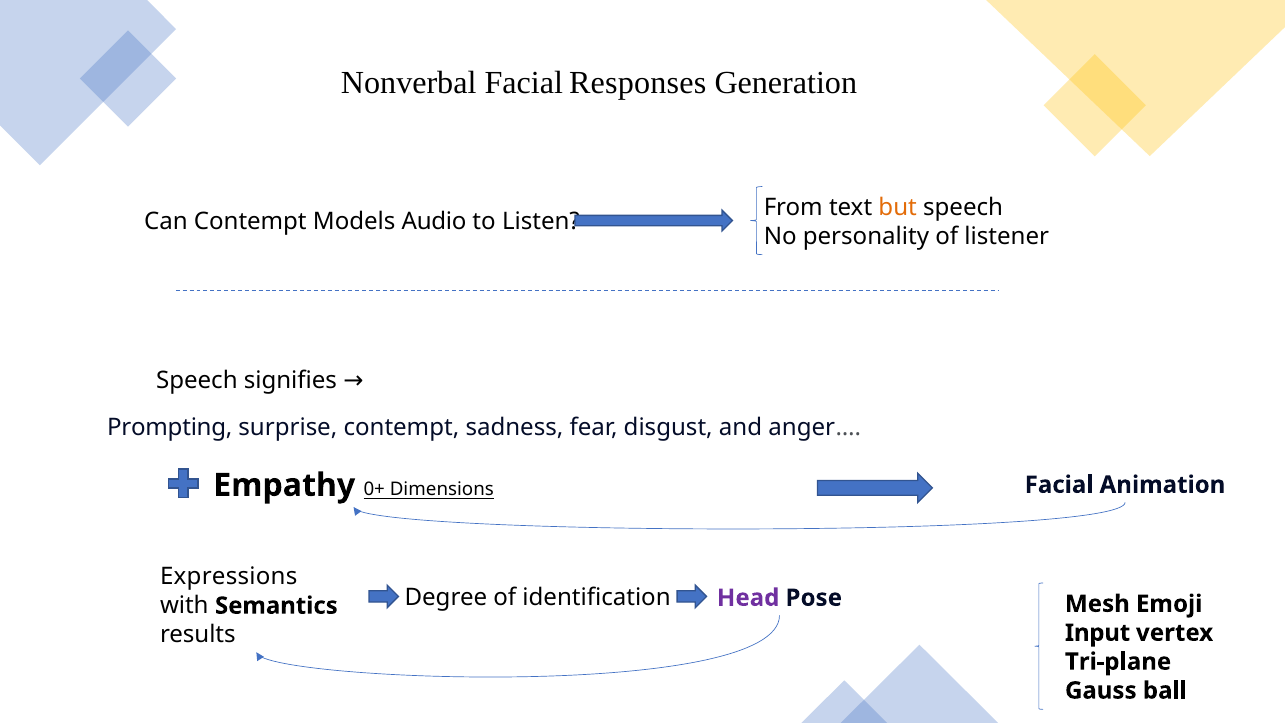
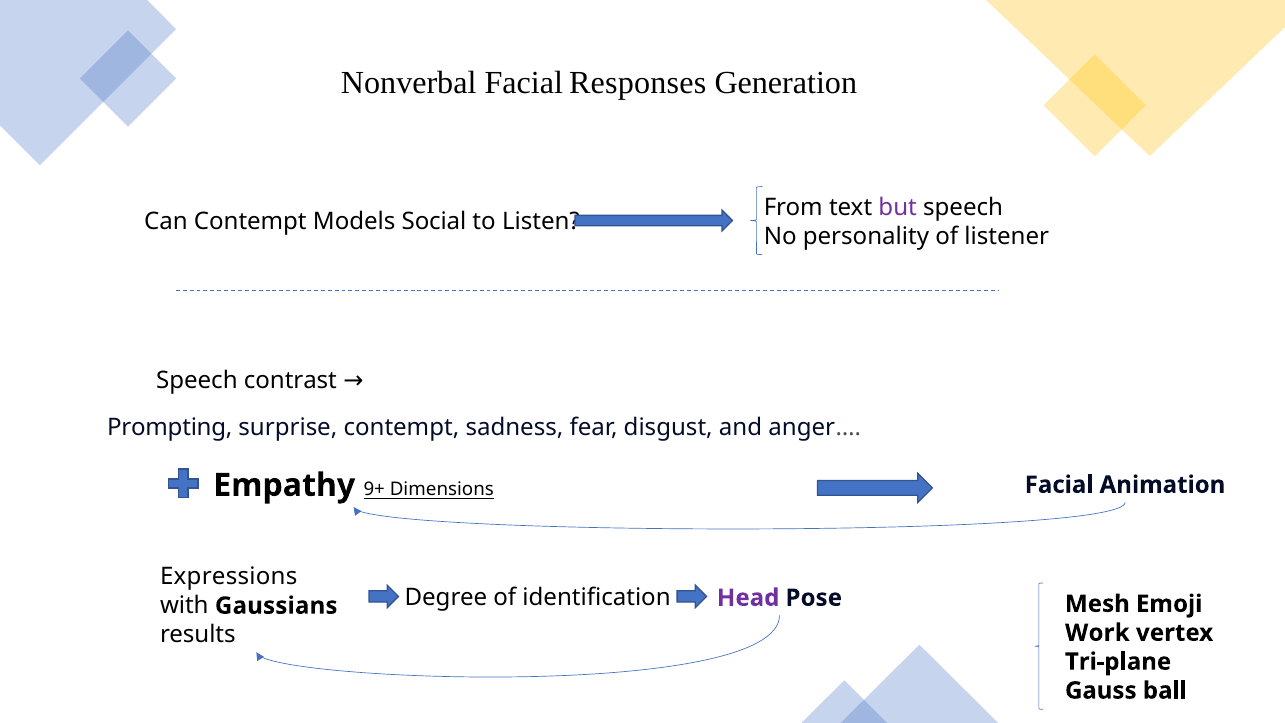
but colour: orange -> purple (898, 207)
Audio: Audio -> Social (434, 222)
signifies: signifies -> contrast (290, 380)
0+: 0+ -> 9+ (374, 490)
Semantics: Semantics -> Gaussians (276, 606)
Input: Input -> Work (1097, 633)
